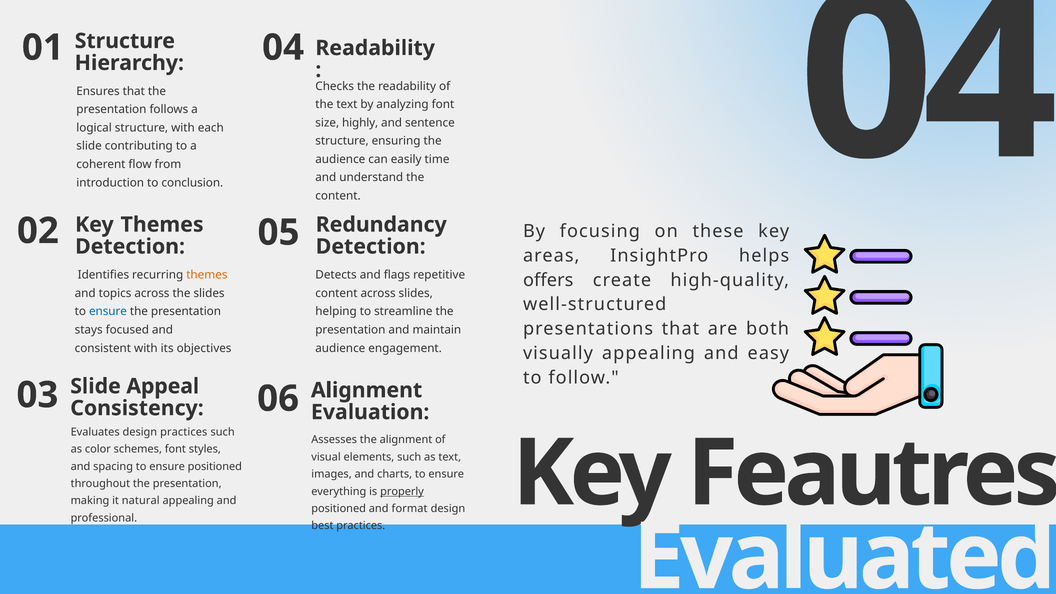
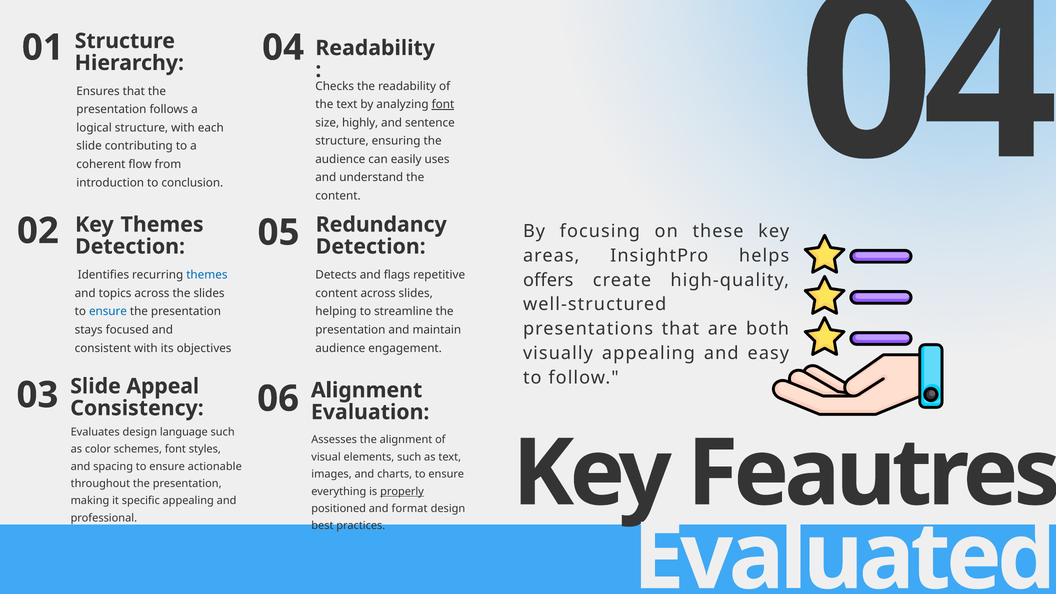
font underline: none -> present (443, 104)
time: time -> uses (437, 159)
themes colour: orange -> blue (207, 275)
design practices: practices -> language (184, 432)
ensure positioned: positioned -> actionable (215, 466)
natural: natural -> specific (141, 501)
